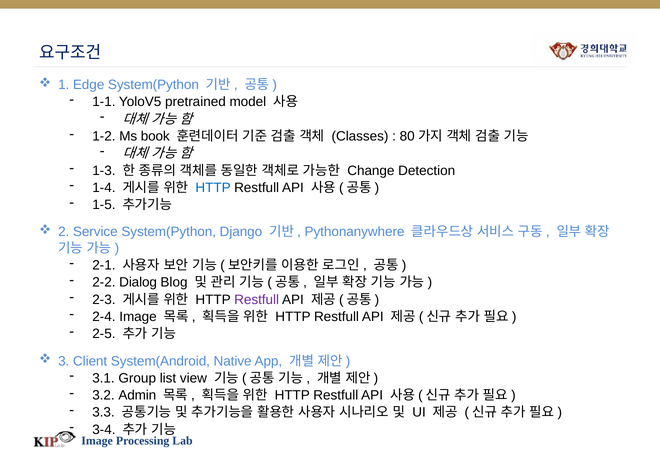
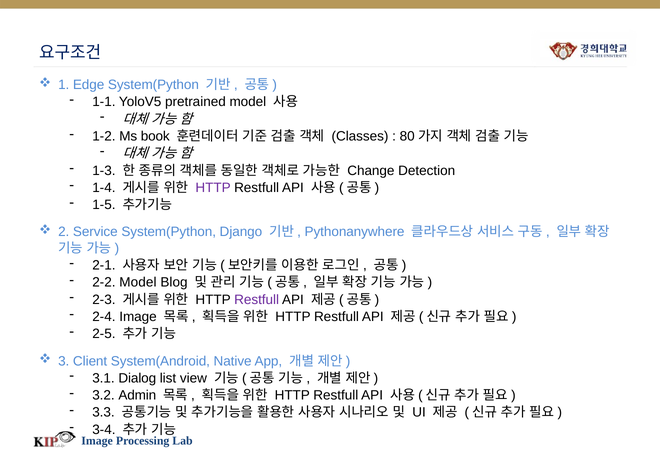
HTTP colour: blue -> purple (213, 188)
2-2 Dialog: Dialog -> Model (138, 282)
Group: Group -> Dialog (137, 378)
